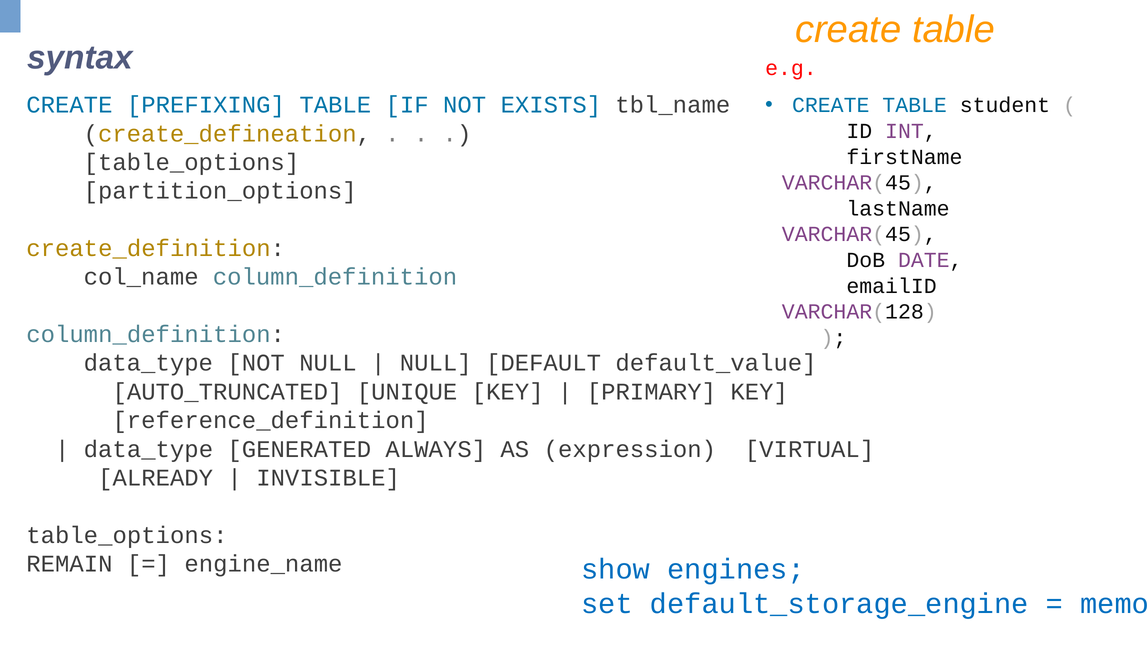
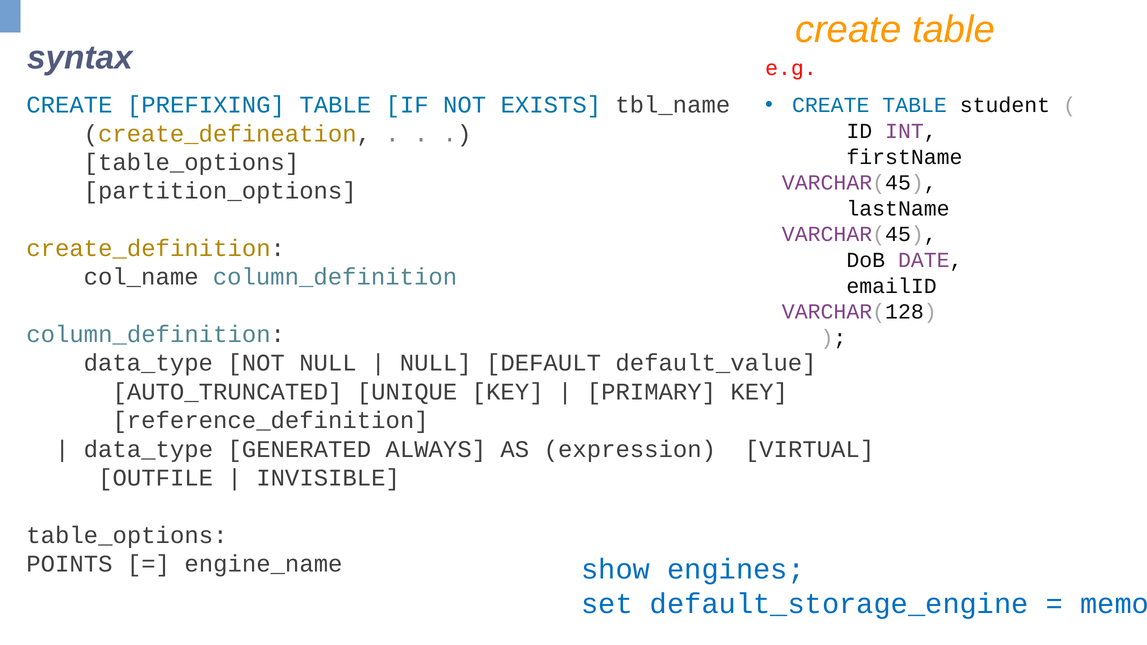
ALREADY: ALREADY -> OUTFILE (156, 478)
REMAIN: REMAIN -> POINTS (69, 564)
